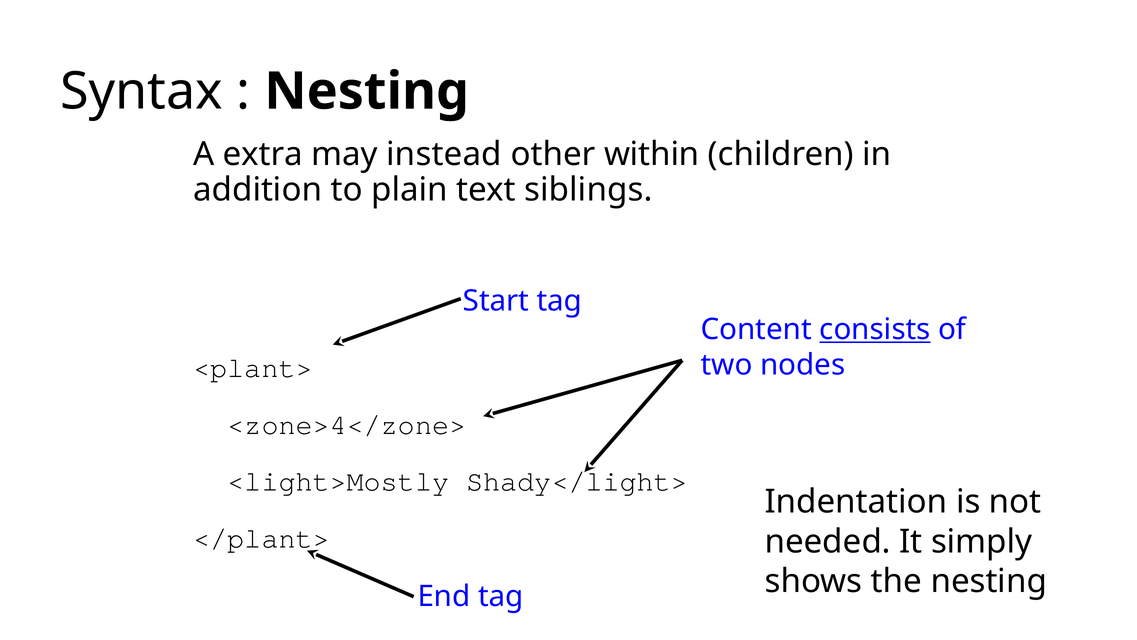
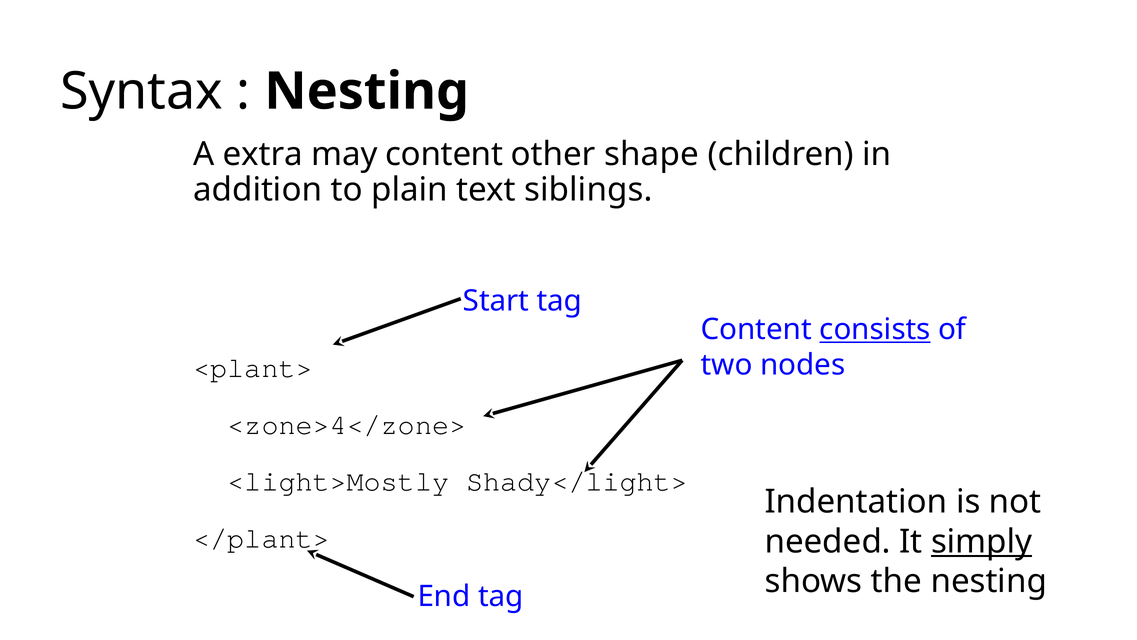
may instead: instead -> content (444, 154)
within: within -> shape (652, 154)
simply underline: none -> present (982, 541)
